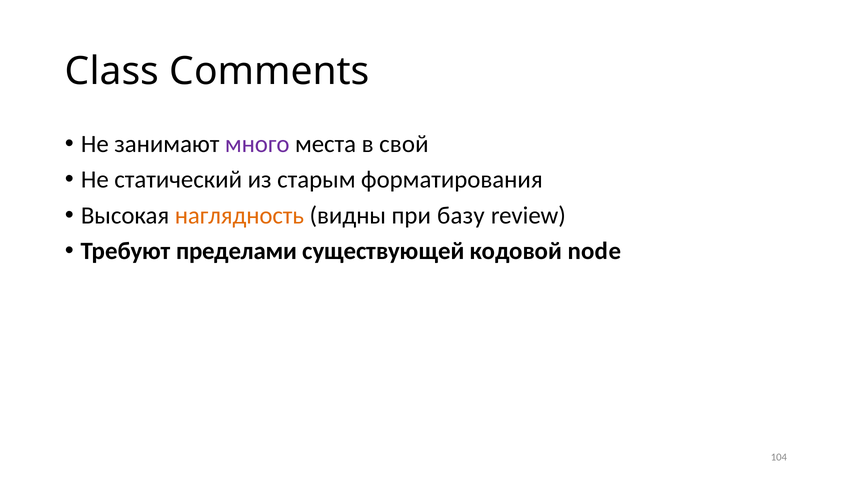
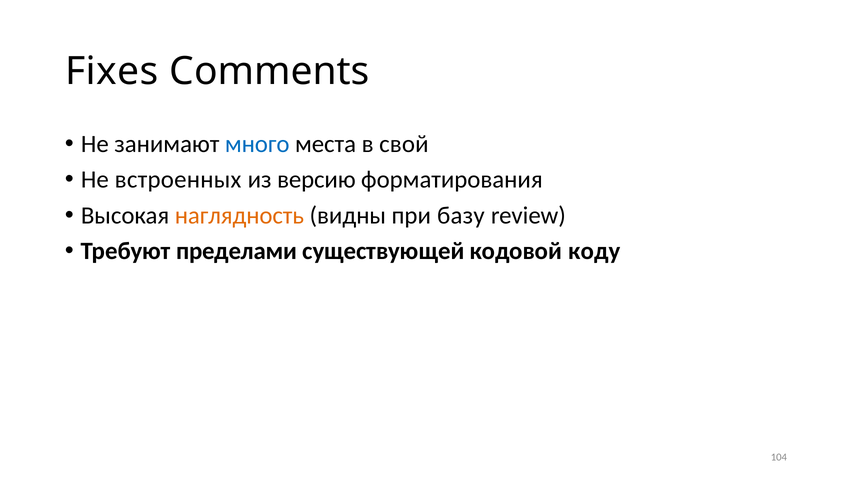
Class: Class -> Fixes (112, 72)
много colour: purple -> blue (257, 144)
статический: статический -> встроенных (178, 180)
старым: старым -> версию (316, 180)
node: node -> коду (594, 251)
